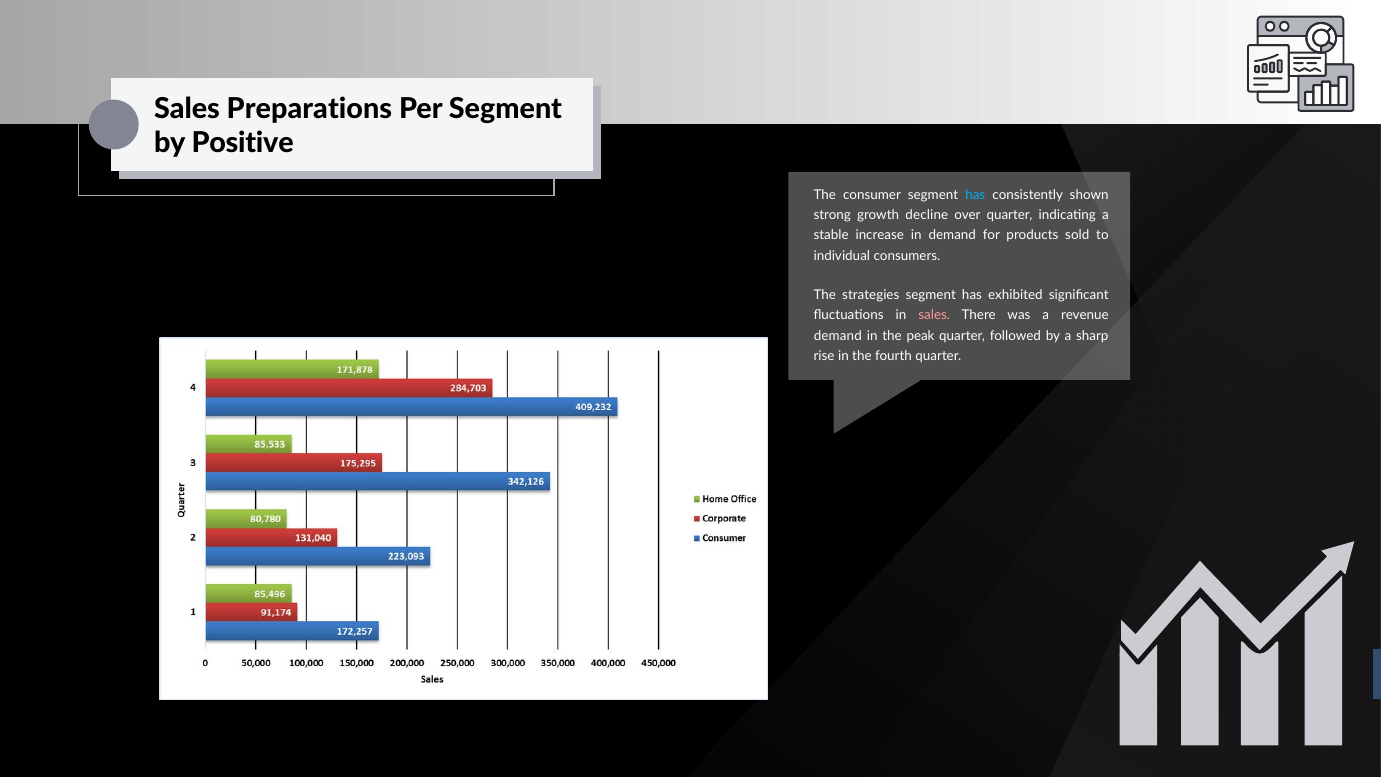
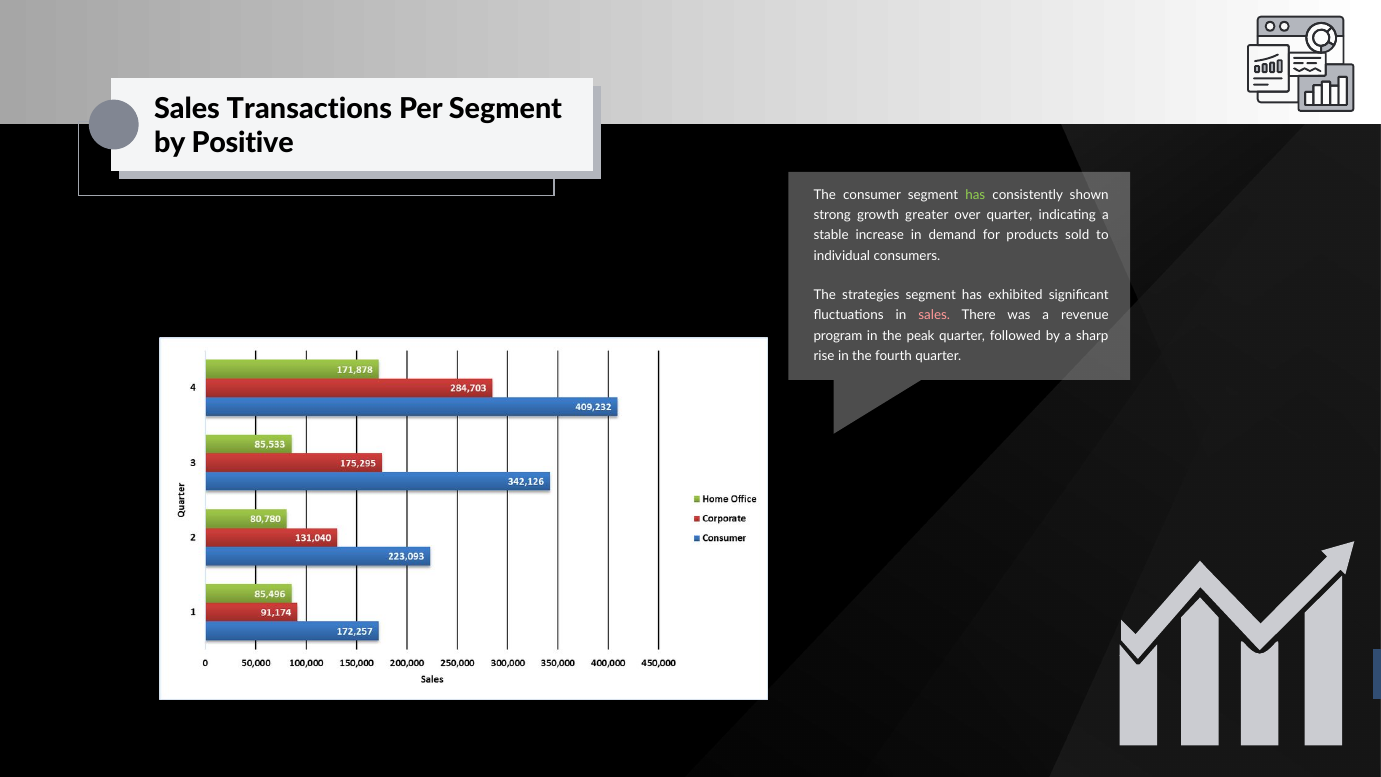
Preparations: Preparations -> Transactions (309, 109)
has colour: light blue -> light green (975, 195)
decline: decline -> greater (927, 215)
demand: demand -> program (838, 336)
